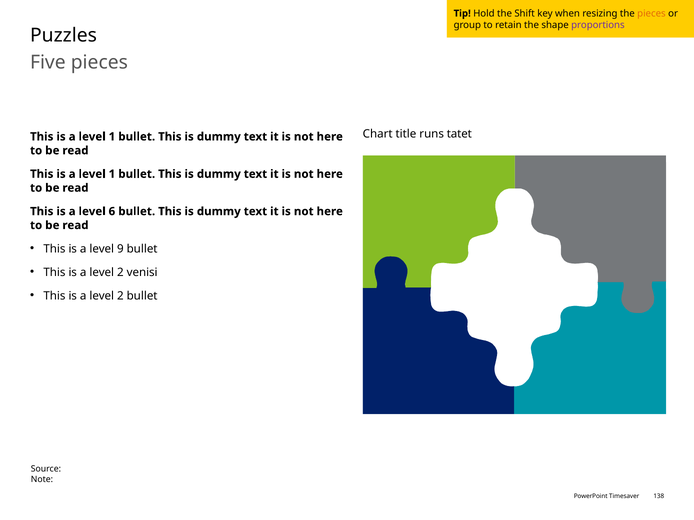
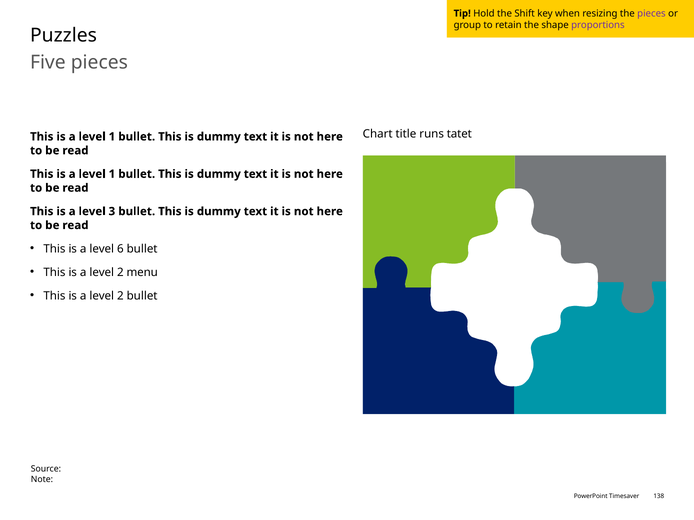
pieces colour: orange -> purple (651, 13)
6: 6 -> 3 (112, 212)
9: 9 -> 6 (120, 249)
venisi: venisi -> menu (142, 273)
